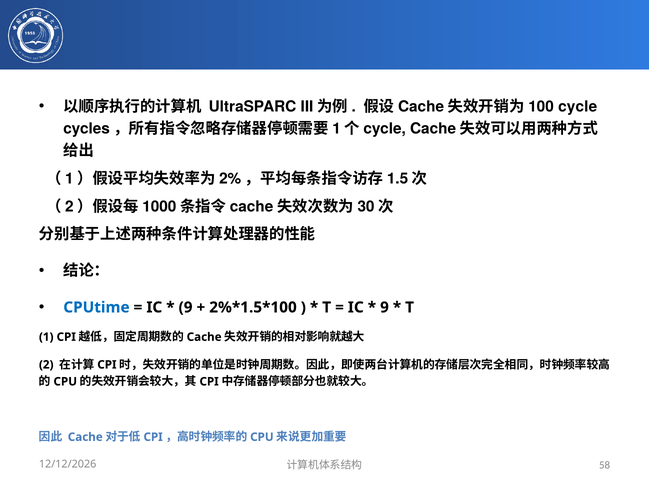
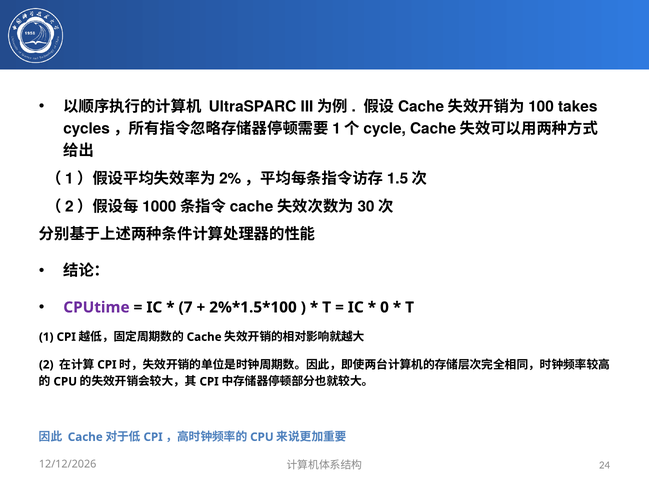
cycle: cycle -> takes (578, 107)
CPUtime colour: blue -> purple (96, 307)
9: 9 -> 7 (186, 307)
9: 9 -> 0 (384, 307)
58: 58 -> 24 (605, 465)
